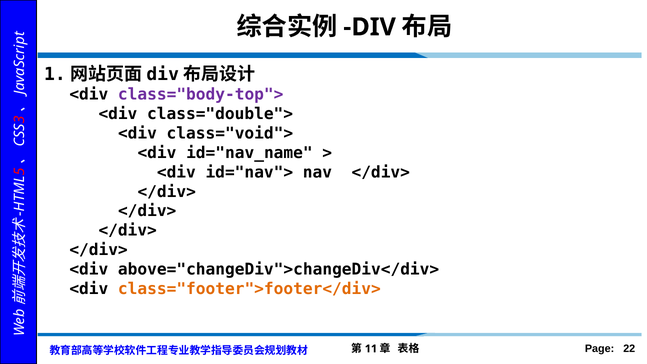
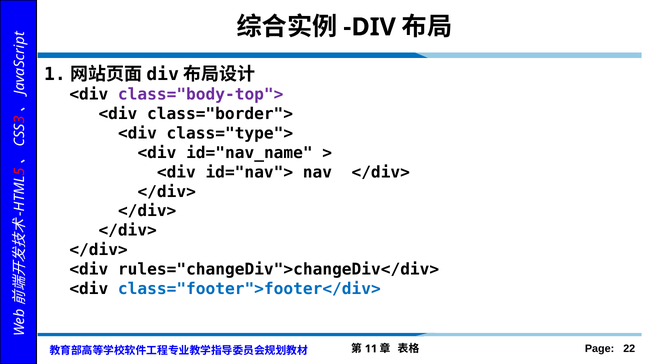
class="double">: class="double"> -> class="border"> (220, 114)
class="void">: class="void"> -> class="type"> (230, 133)
above="changeDiv">changeDiv</div>: above="changeDiv">changeDiv</div> -> rules="changeDiv">changeDiv</div> (279, 269)
class="footer">footer</div> colour: orange -> blue (249, 289)
